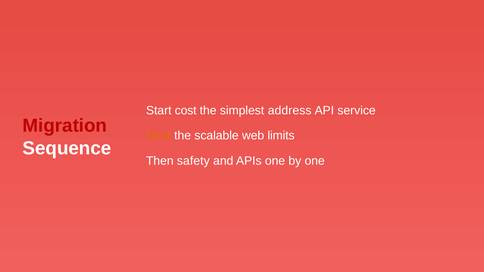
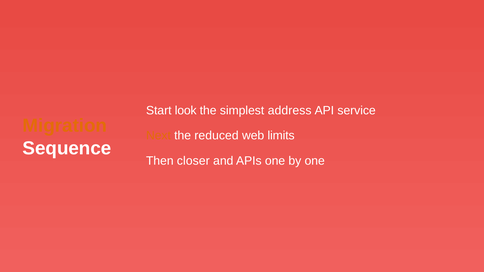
cost: cost -> look (186, 111)
Migration colour: red -> orange (65, 126)
scalable: scalable -> reduced (216, 136)
safety: safety -> closer (193, 161)
